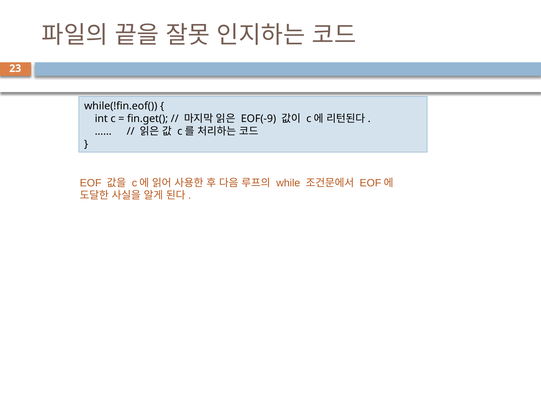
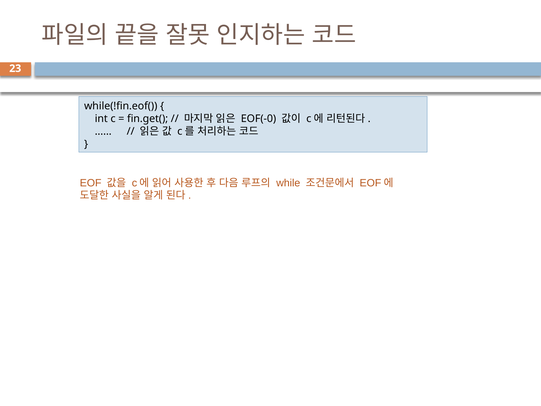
EOF(-9: EOF(-9 -> EOF(-0 (259, 119)
